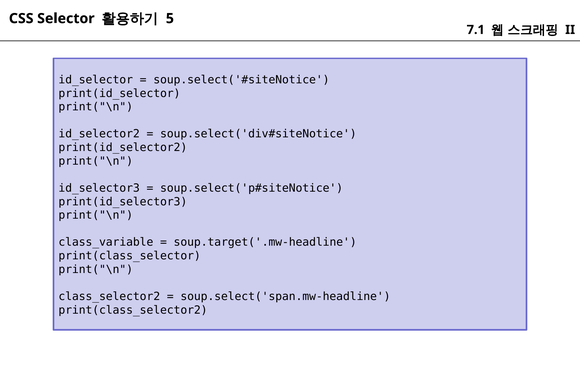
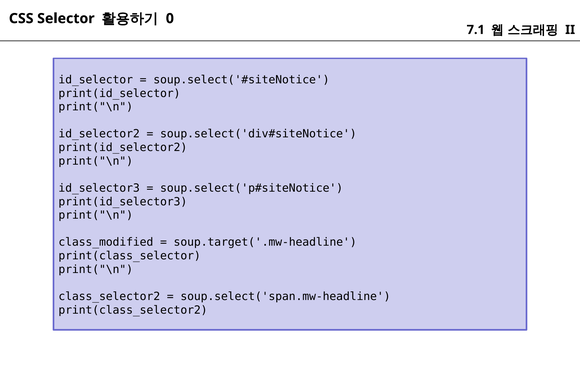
5: 5 -> 0 (170, 18)
class_variable: class_variable -> class_modified (106, 242)
